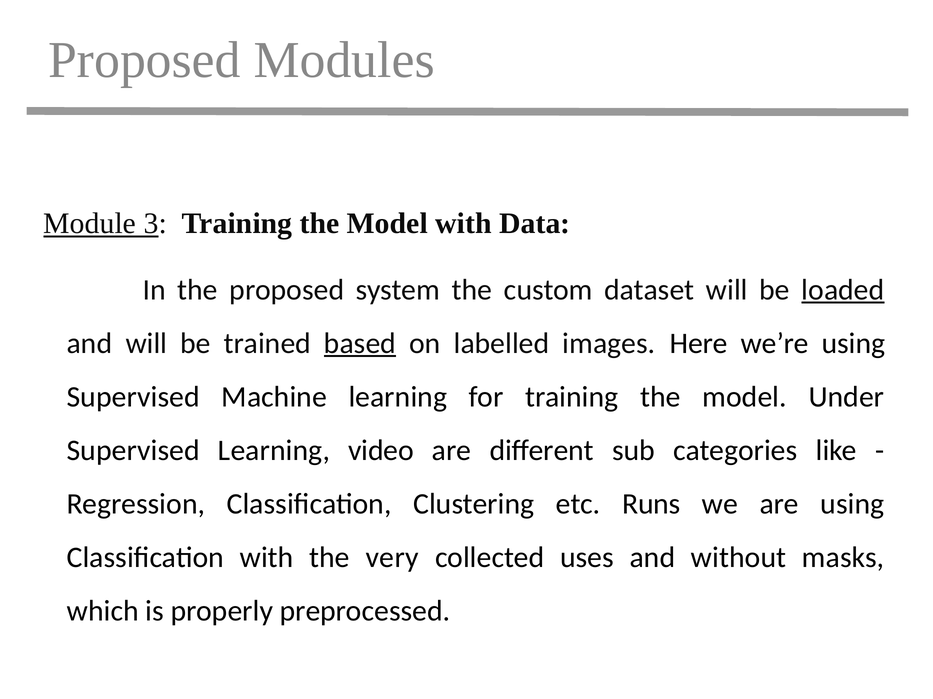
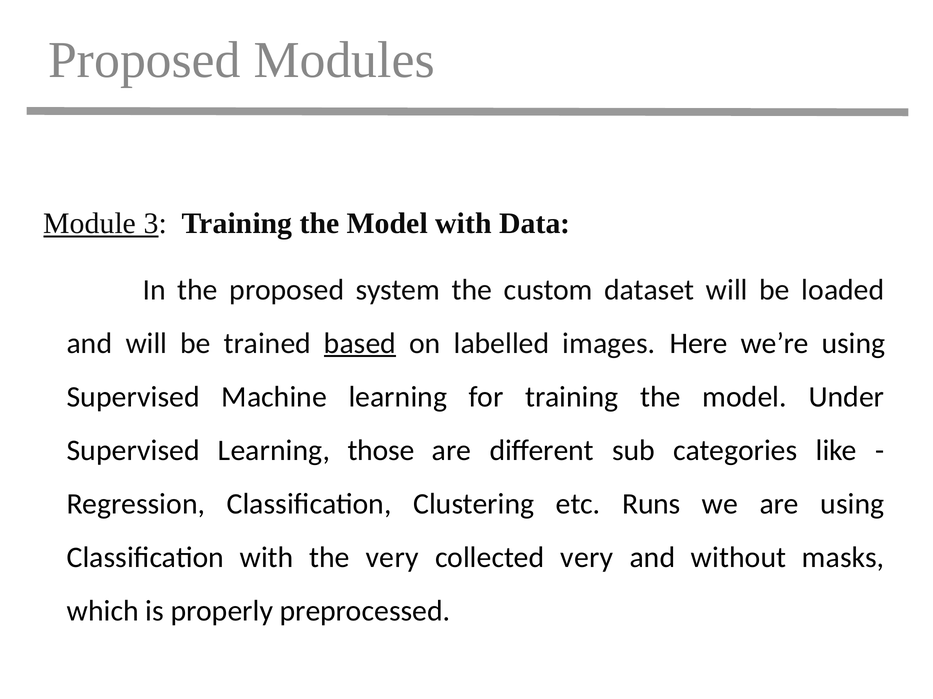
loaded underline: present -> none (843, 290)
video: video -> those (381, 451)
collected uses: uses -> very (587, 558)
